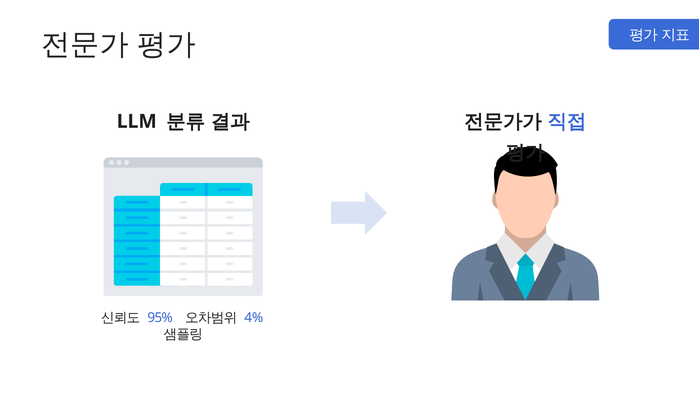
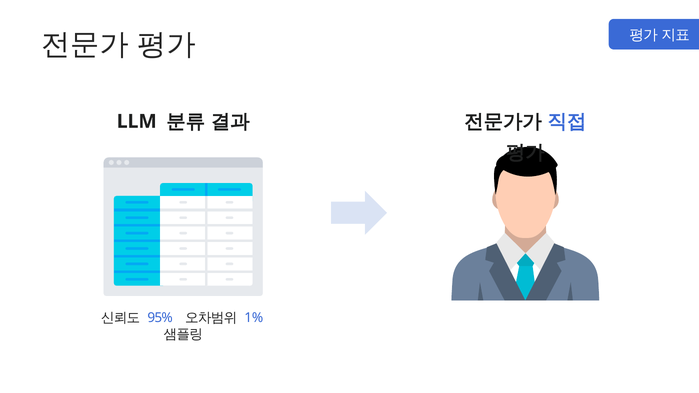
4%: 4% -> 1% (254, 318)
